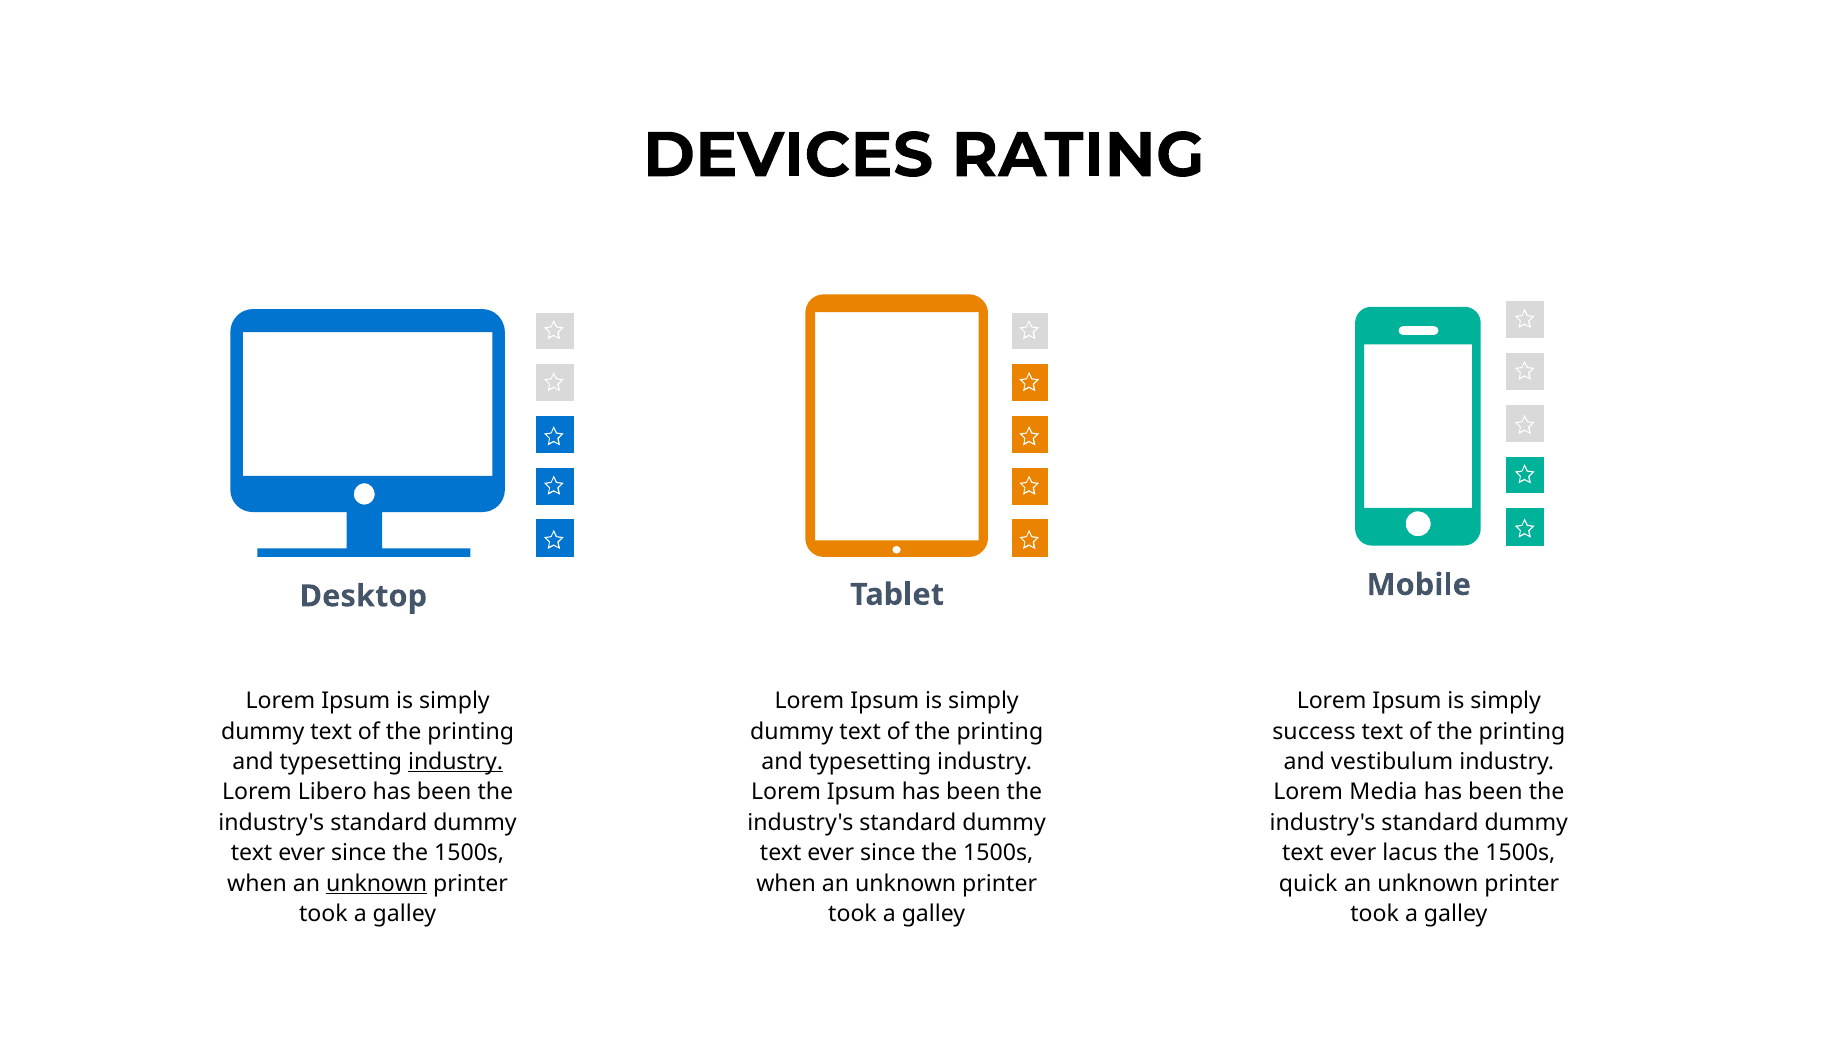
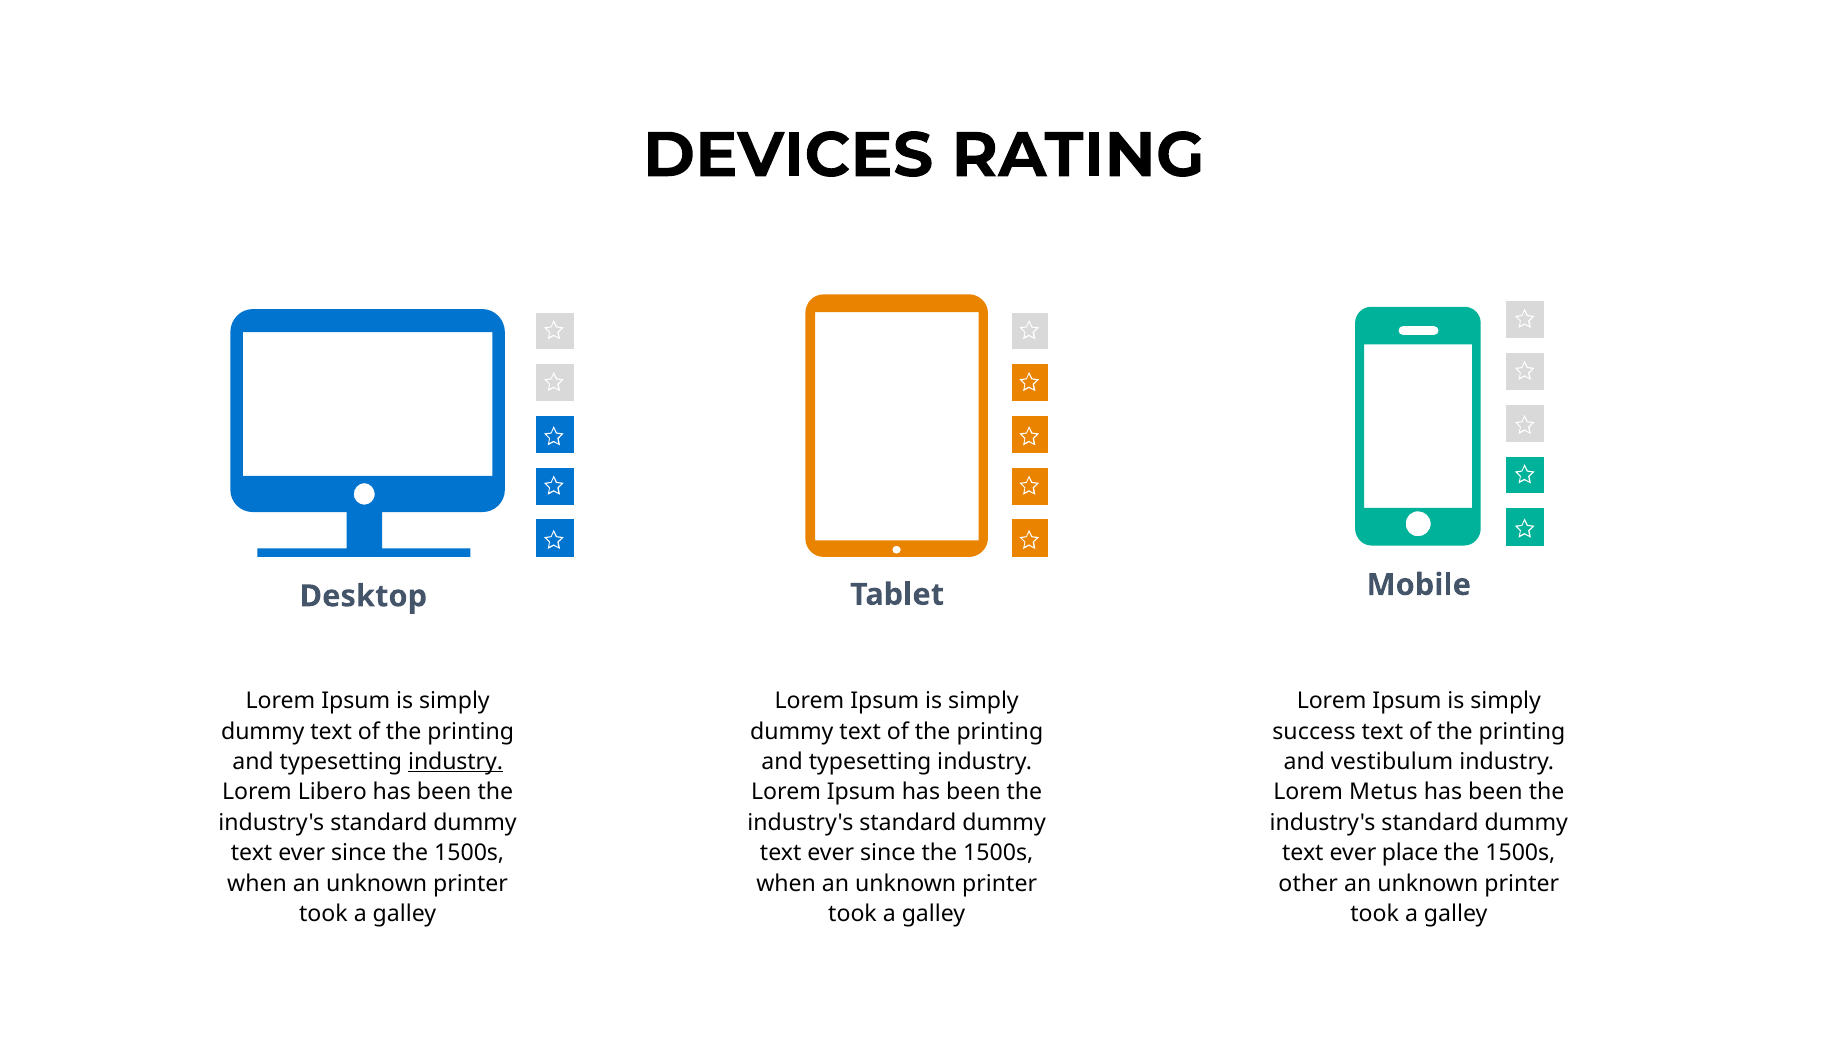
Media: Media -> Metus (1383, 793)
lacus: lacus -> place (1410, 854)
unknown underline: present -> none (377, 884)
quick: quick -> other (1308, 884)
